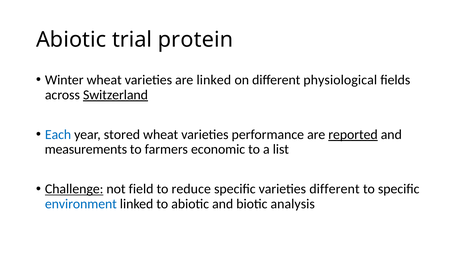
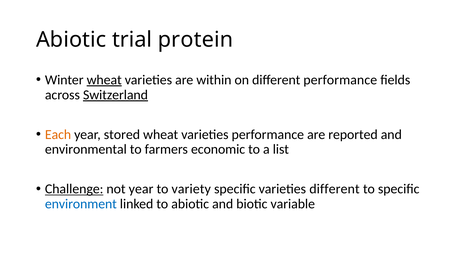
wheat underline: none -> present (104, 80)
are linked: linked -> within (214, 80)
different physiological: physiological -> performance (340, 80)
Each colour: blue -> orange (58, 135)
reported underline: present -> none (353, 135)
measurements: measurements -> environmental (86, 149)
not field: field -> year (141, 189)
reduce: reduce -> variety (191, 189)
analysis: analysis -> variable (293, 204)
